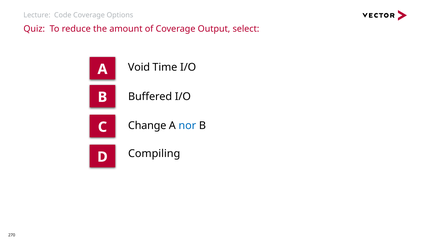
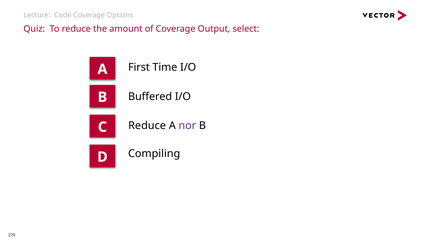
Void: Void -> First (139, 67)
Change: Change -> Reduce (147, 126)
nor colour: blue -> purple (187, 126)
